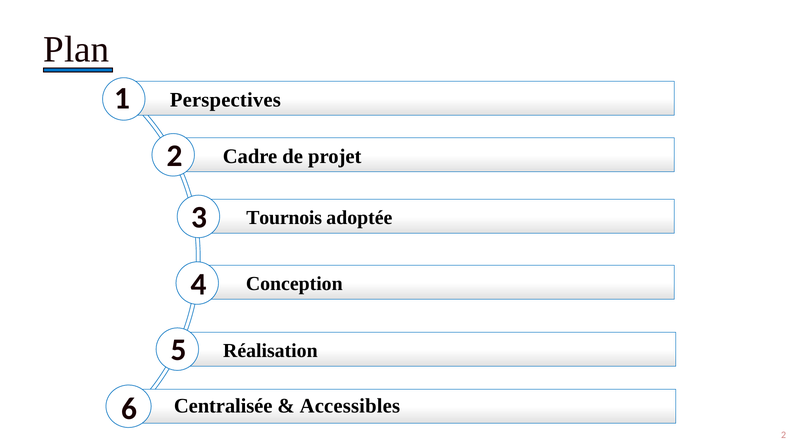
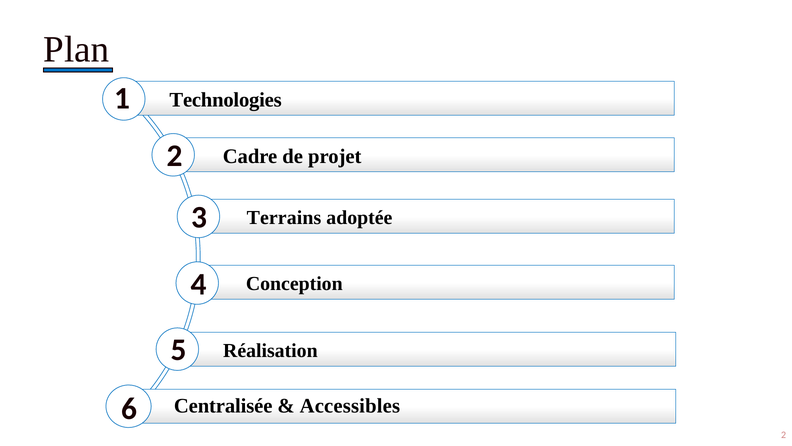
Perspectives: Perspectives -> Technologies (226, 100)
Tournois: Tournois -> Terrains (284, 218)
